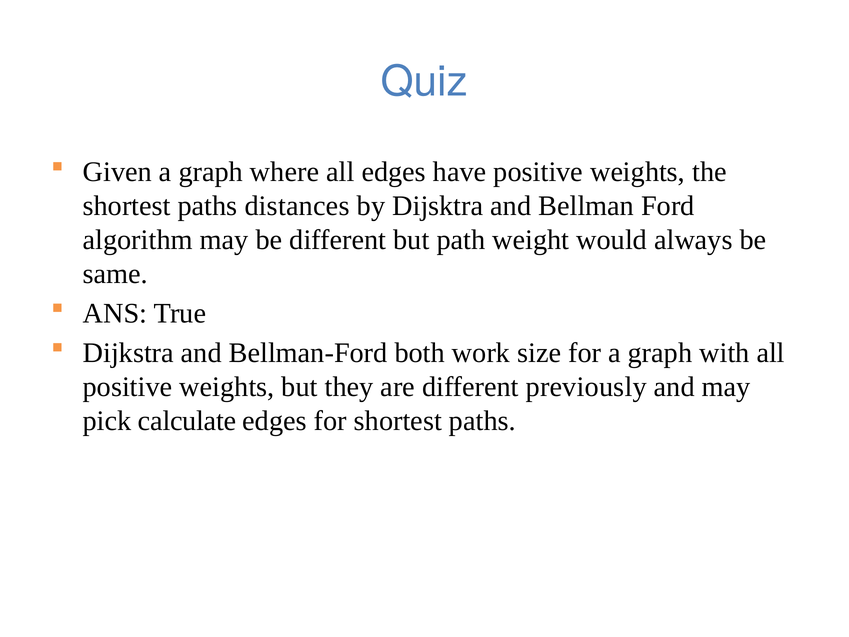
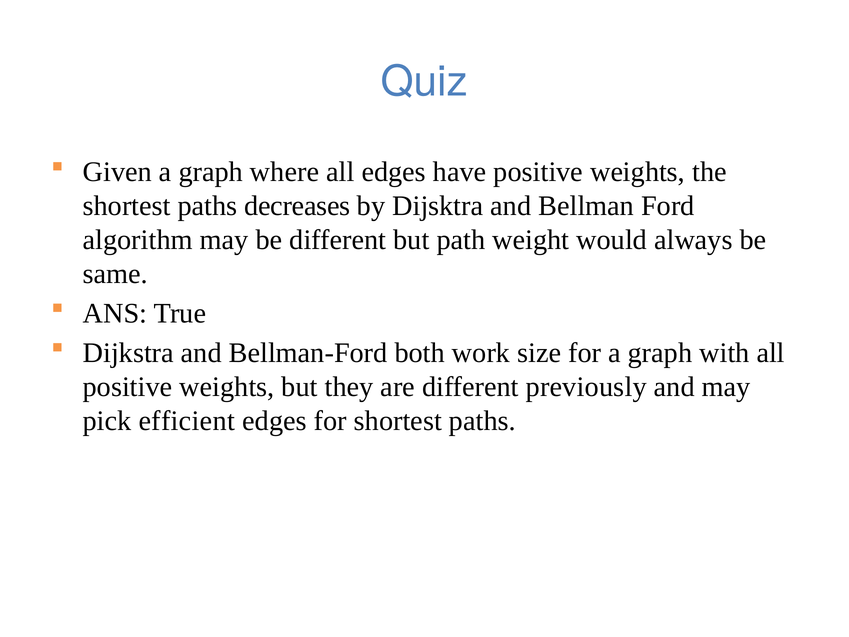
distances: distances -> decreases (297, 206)
calculate: calculate -> efficient (187, 421)
